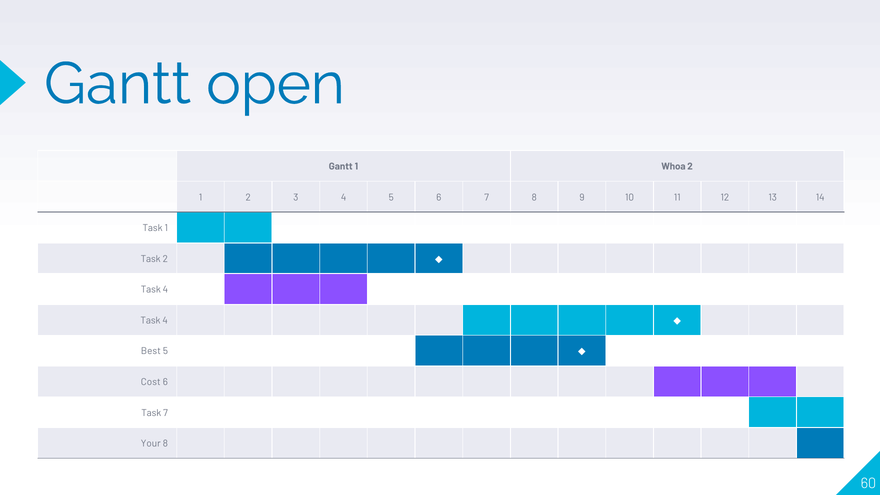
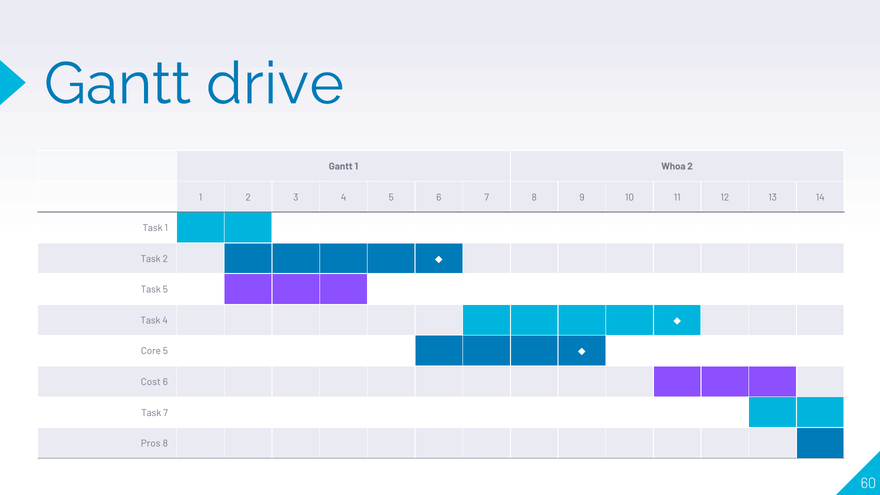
open: open -> drive (275, 84)
4: 4 -> 5 (165, 290)
Best: Best -> Core (151, 351)
Your: Your -> Pros (151, 444)
